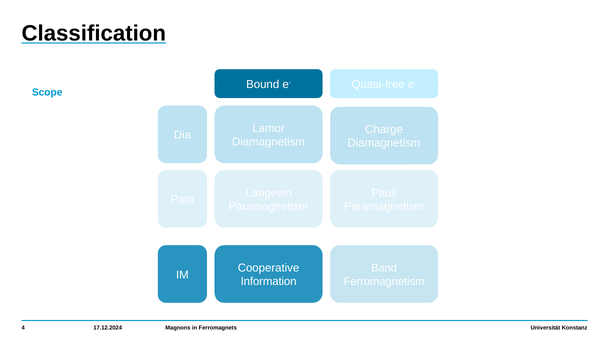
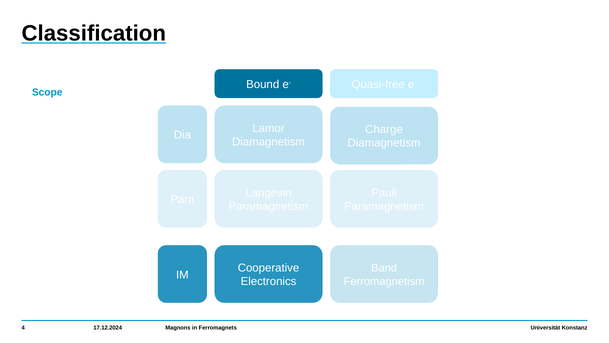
Information: Information -> Electronics (269, 281)
